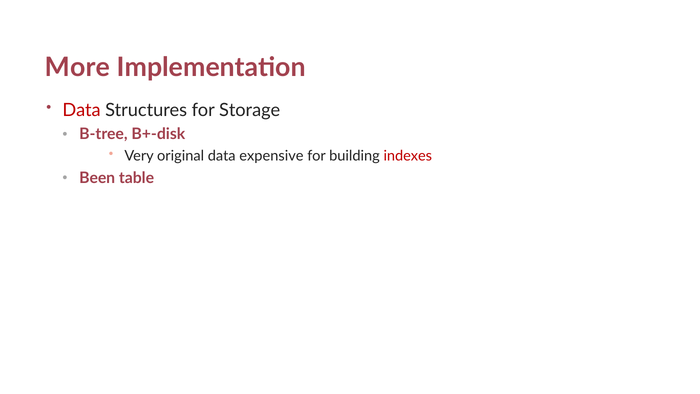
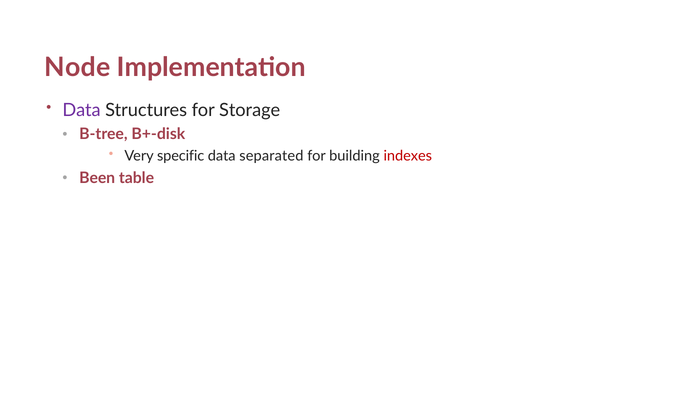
More: More -> Node (77, 67)
Data colour: red -> purple (81, 110)
original: original -> specific (181, 156)
expensive: expensive -> separated (271, 156)
